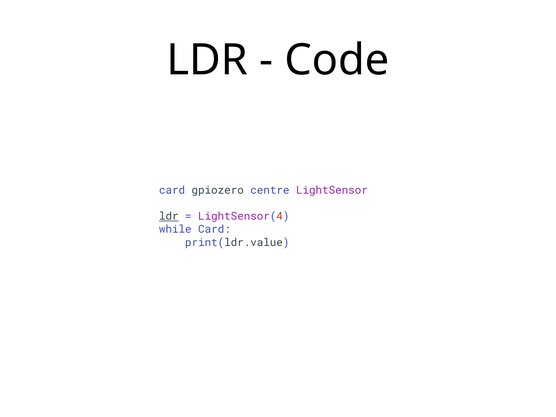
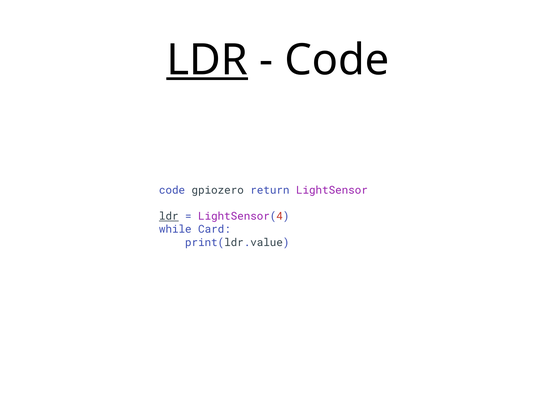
LDR underline: none -> present (207, 60)
card: card -> code (172, 190)
centre: centre -> return (270, 190)
